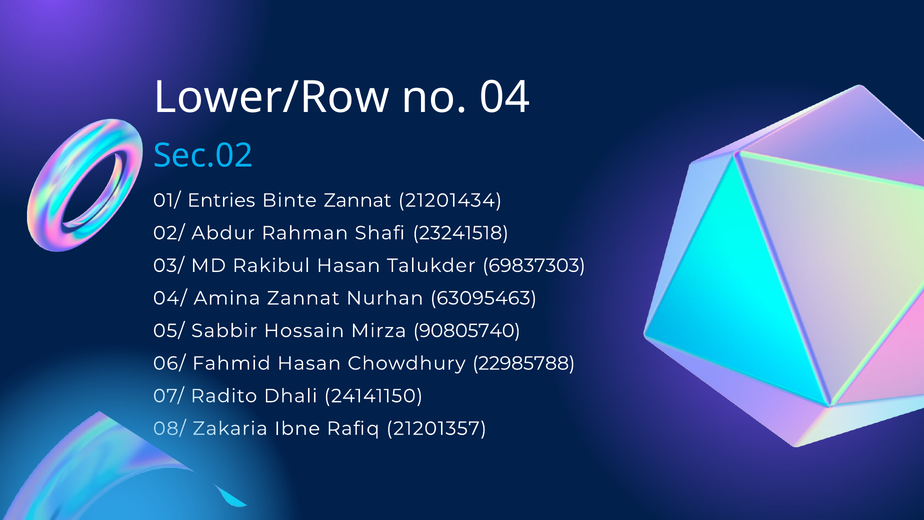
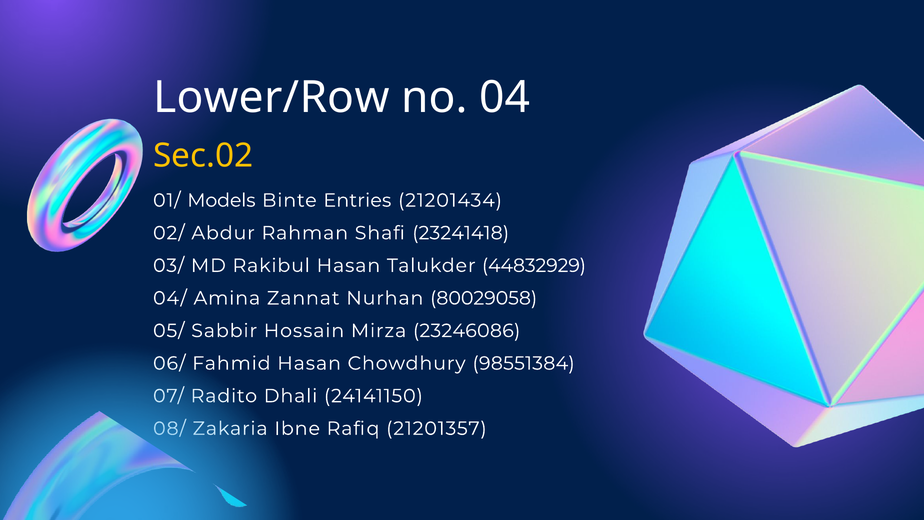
Sec.02 colour: light blue -> yellow (203, 156)
Entries: Entries -> Models (221, 200)
Binte Zannat: Zannat -> Entries (357, 200)
23241518: 23241518 -> 23241418 (461, 233)
69837303: 69837303 -> 44832929 (534, 265)
63095463: 63095463 -> 80029058 (484, 298)
90805740: 90805740 -> 23246086 (467, 331)
22985788: 22985788 -> 98551384 (524, 363)
